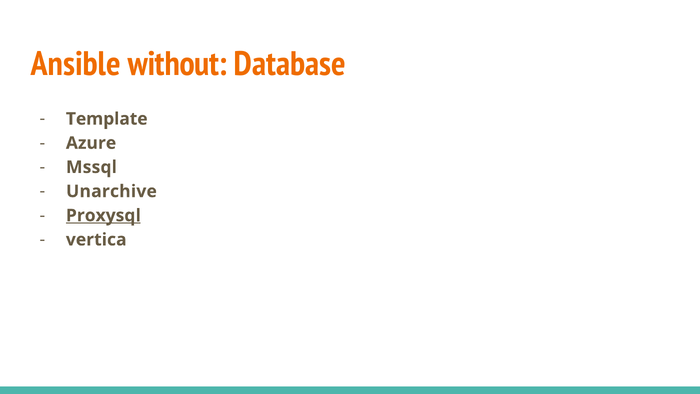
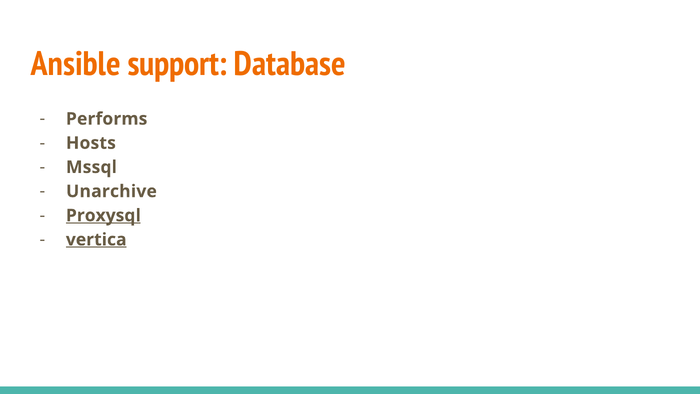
without: without -> support (177, 64)
Template: Template -> Performs (107, 119)
Azure: Azure -> Hosts (91, 143)
vertica underline: none -> present (96, 240)
